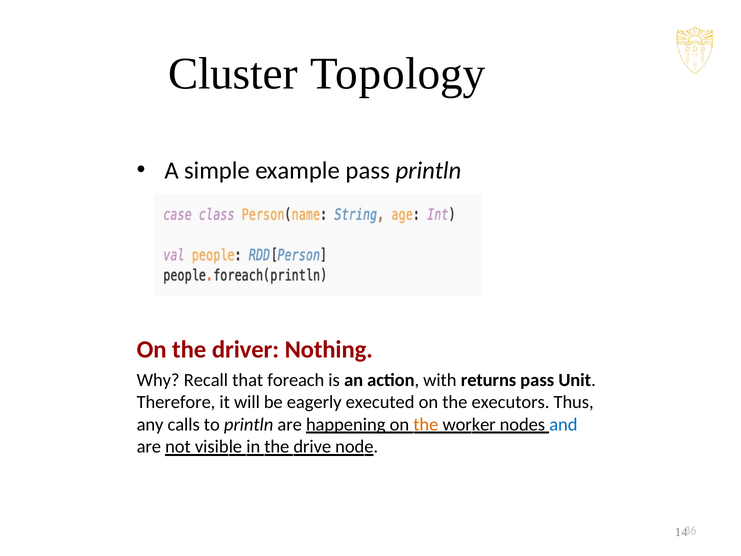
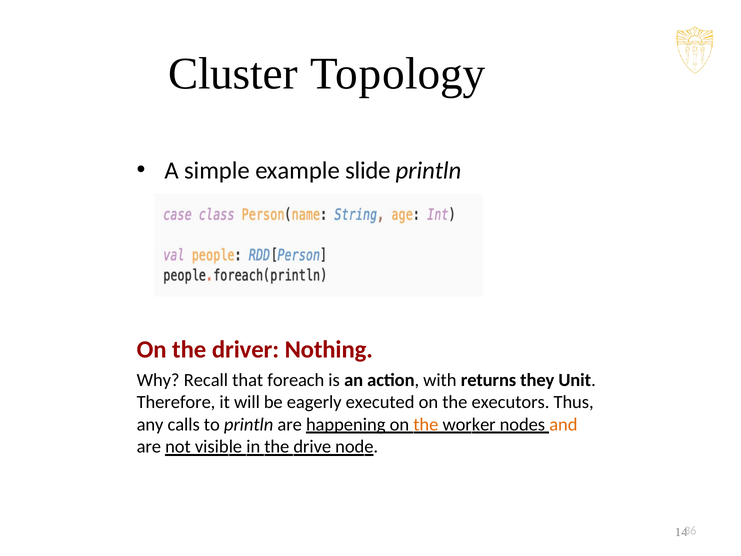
example pass: pass -> slide (368, 170)
returns pass: pass -> they (537, 380)
and colour: blue -> orange (563, 424)
